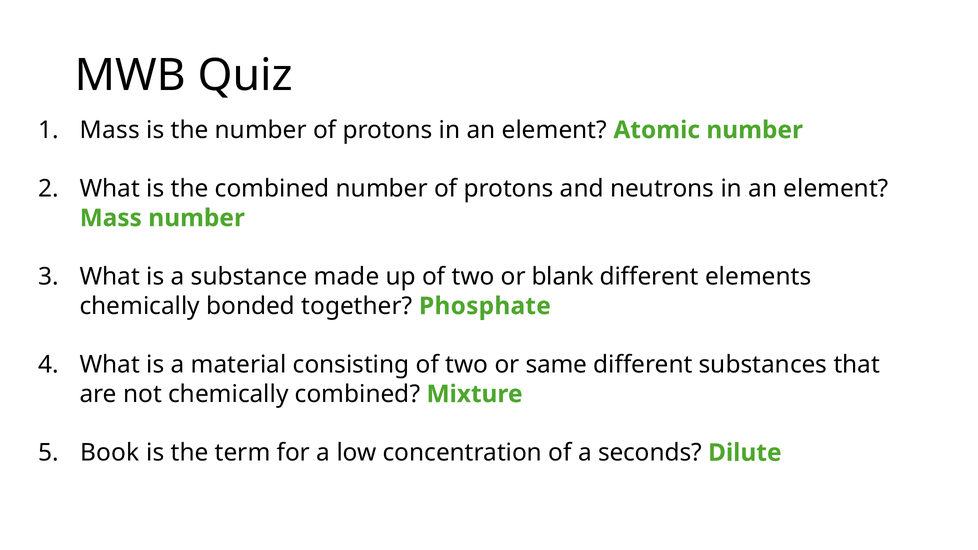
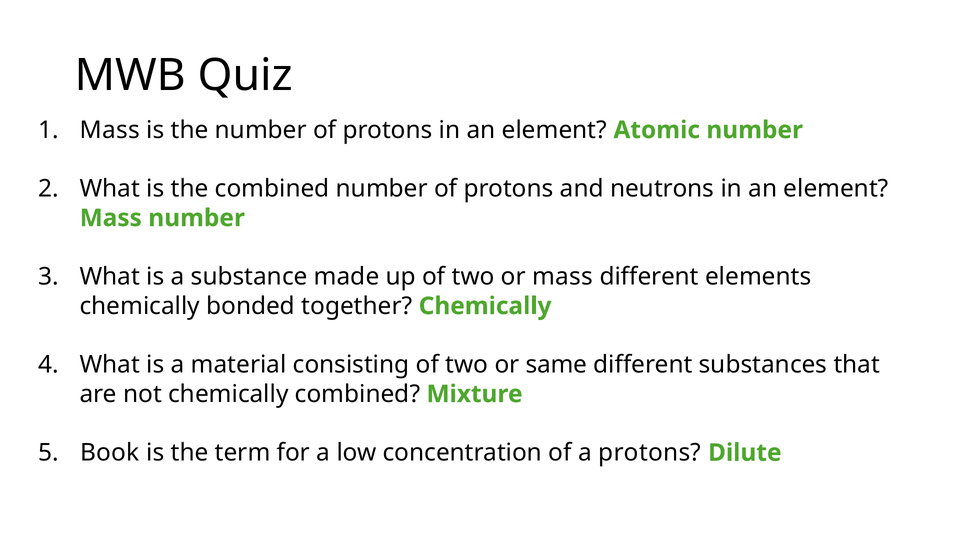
or blank: blank -> mass (563, 277)
together Phosphate: Phosphate -> Chemically (485, 306)
a seconds: seconds -> protons (650, 453)
